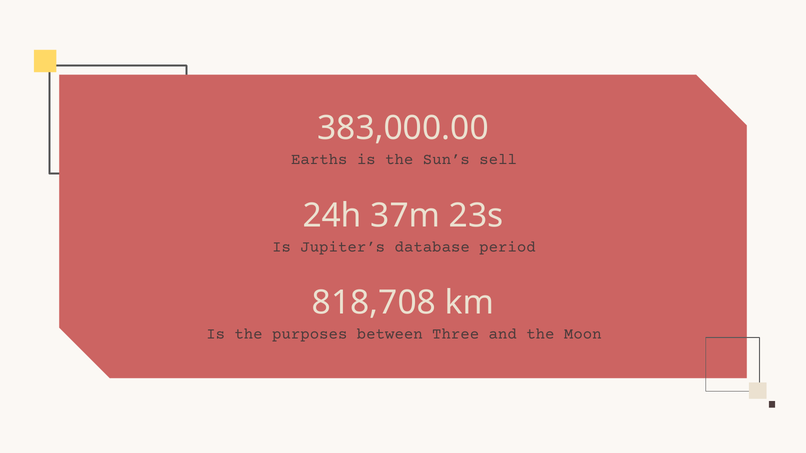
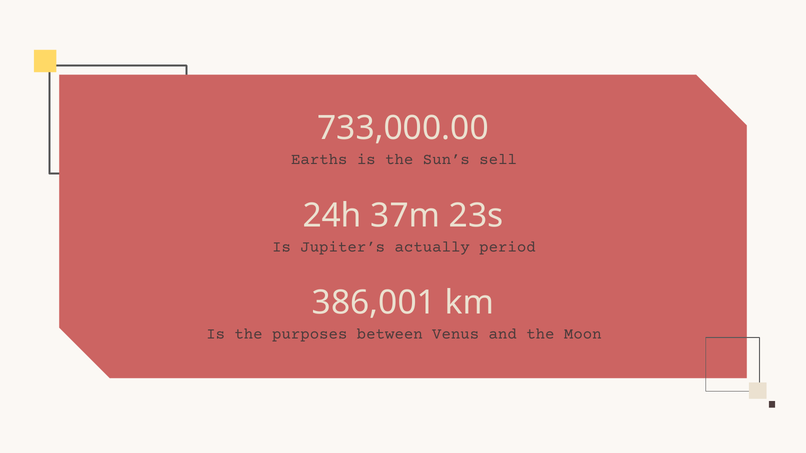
383,000.00: 383,000.00 -> 733,000.00 (403, 128)
database: database -> actually (432, 247)
818,708: 818,708 -> 386,001 (374, 303)
Three: Three -> Venus (456, 334)
